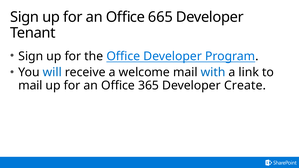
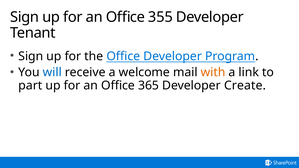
665: 665 -> 355 (160, 17)
with colour: blue -> orange (213, 72)
mail: mail -> part (30, 86)
